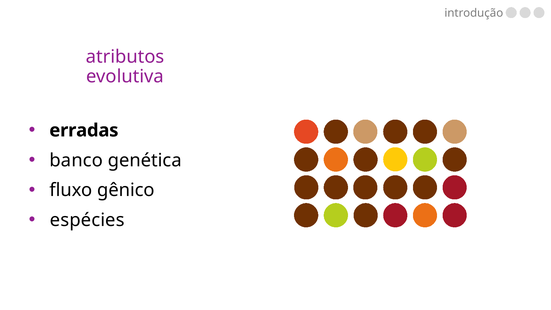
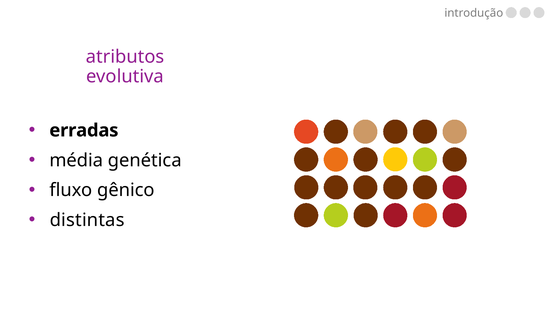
banco: banco -> média (76, 160)
espécies: espécies -> distintas (87, 220)
